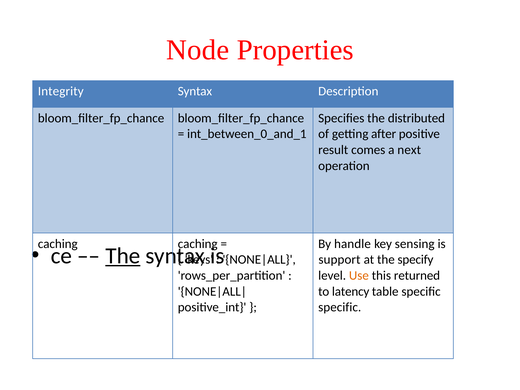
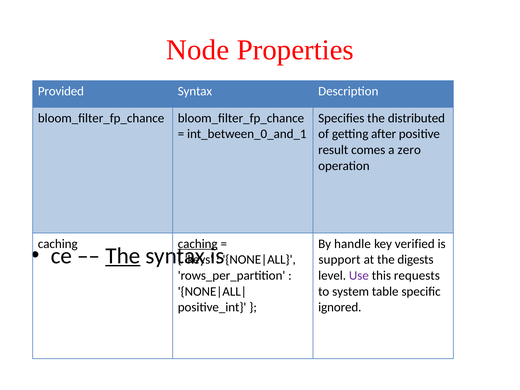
Integrity: Integrity -> Provided (61, 91)
next: next -> zero (409, 150)
caching underline: none -> present (198, 244)
sensing: sensing -> verified (415, 244)
specify: specify -> digests (415, 260)
Use colour: orange -> purple (359, 276)
returned: returned -> requests (417, 276)
latency: latency -> system (351, 291)
specific: specific -> ignored (340, 307)
